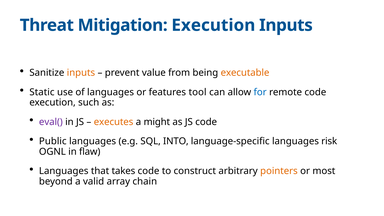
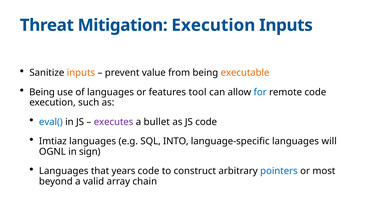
Static: Static -> Being (42, 92)
eval( colour: purple -> blue (51, 122)
executes colour: orange -> purple (114, 122)
might: might -> bullet (157, 122)
Public: Public -> Imtiaz (53, 141)
risk: risk -> will (329, 141)
flaw: flaw -> sign (90, 152)
takes: takes -> years (123, 171)
pointers colour: orange -> blue (279, 171)
